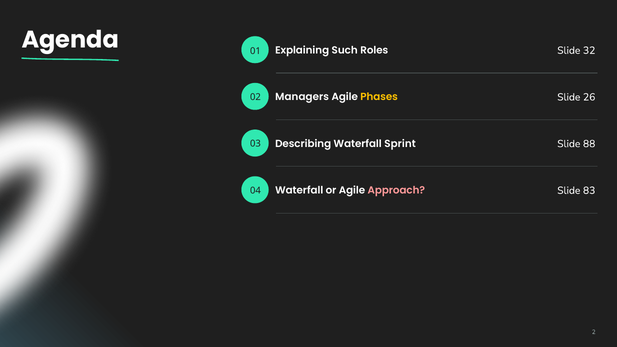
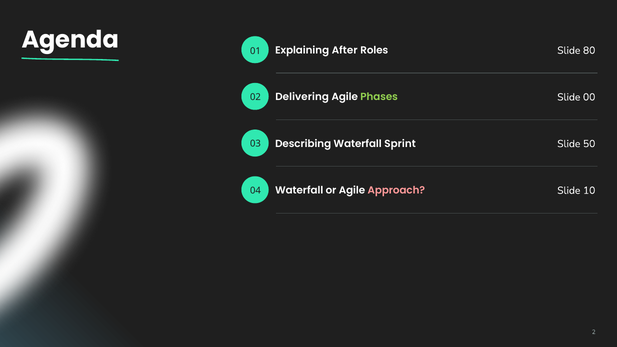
32: 32 -> 80 (589, 50)
Such: Such -> After (345, 50)
26: 26 -> 00 (589, 97)
Managers: Managers -> Delivering (302, 97)
Phases colour: yellow -> light green (379, 97)
88: 88 -> 50 (589, 144)
83: 83 -> 10 (589, 191)
